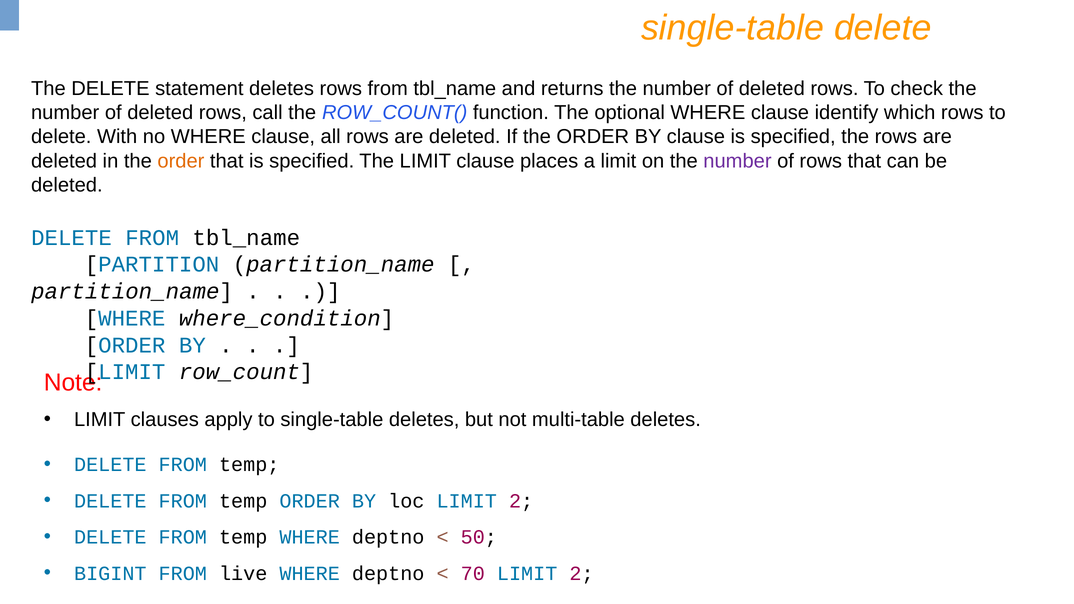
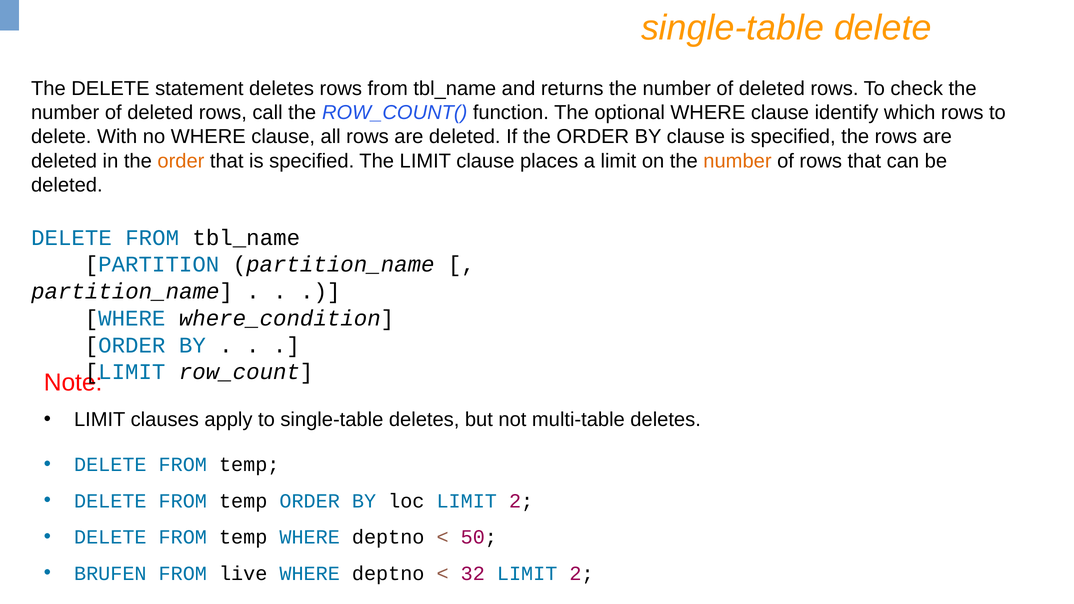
number colour: purple -> orange (737, 161)
BIGINT: BIGINT -> BRUFEN (110, 573)
70: 70 -> 32 (473, 573)
